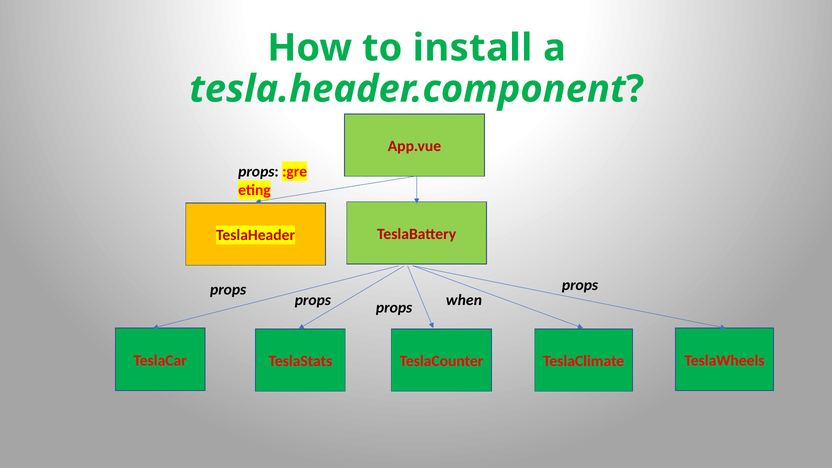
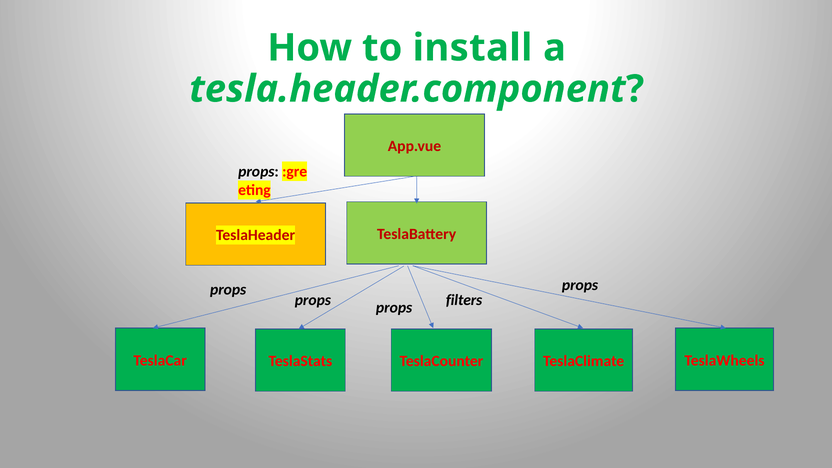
when: when -> filters (464, 300)
